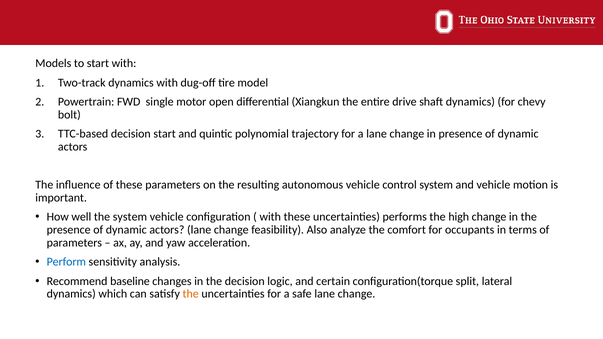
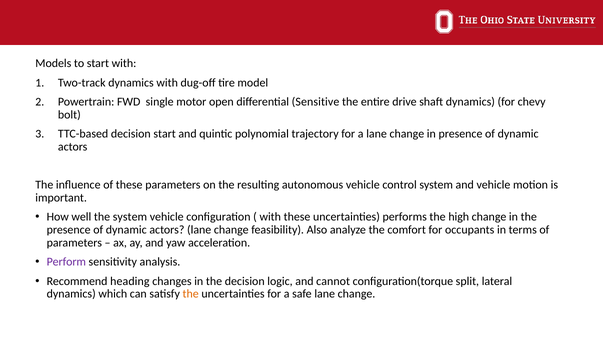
Xiangkun: Xiangkun -> Sensitive (316, 102)
Perform colour: blue -> purple (66, 262)
baseline: baseline -> heading (130, 281)
certain: certain -> cannot (333, 281)
